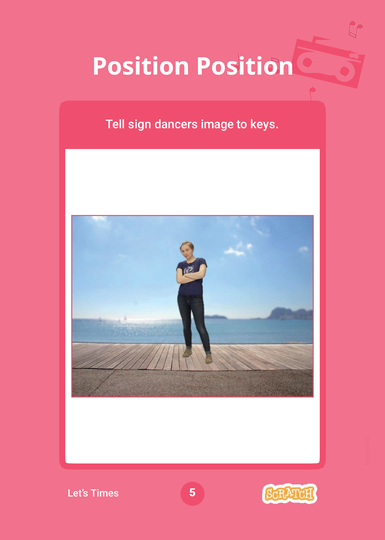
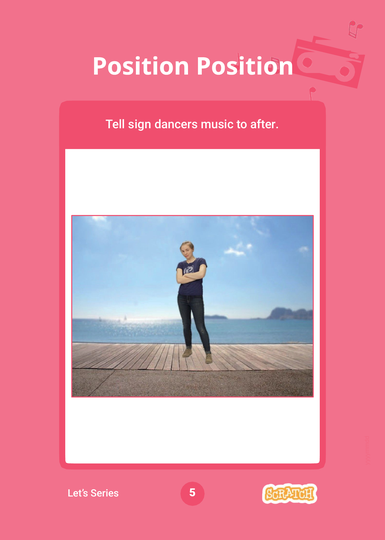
image: image -> music (217, 124)
keys: keys -> after (265, 124)
Times: Times -> Series (105, 492)
